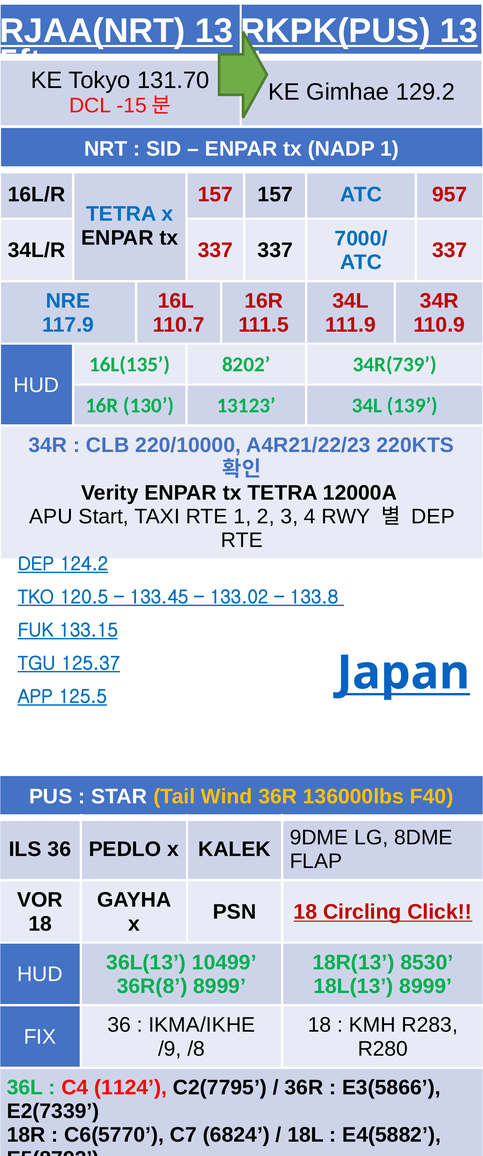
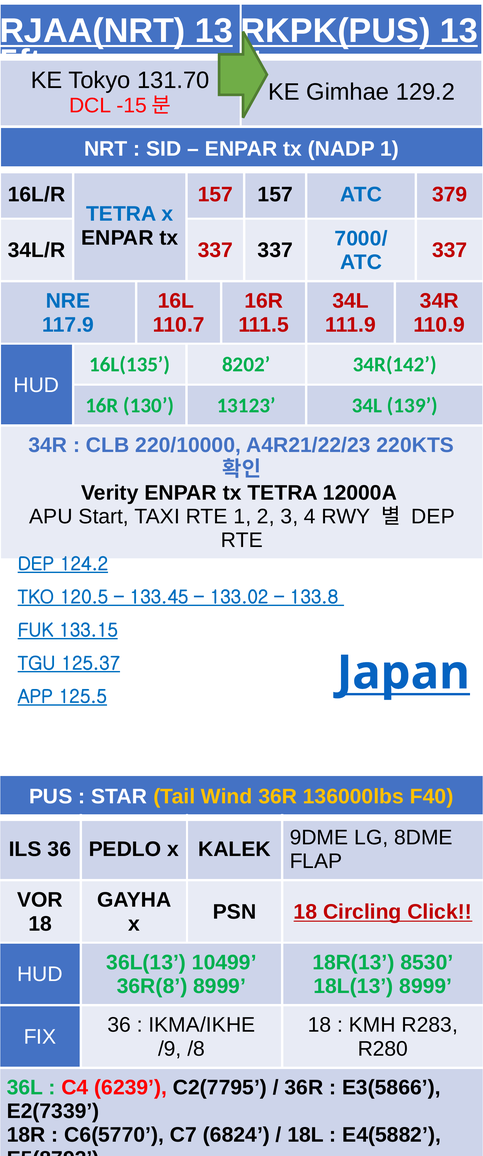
957: 957 -> 379 (450, 195)
34R(739: 34R(739 -> 34R(142 (395, 364)
1124: 1124 -> 6239 (131, 1087)
